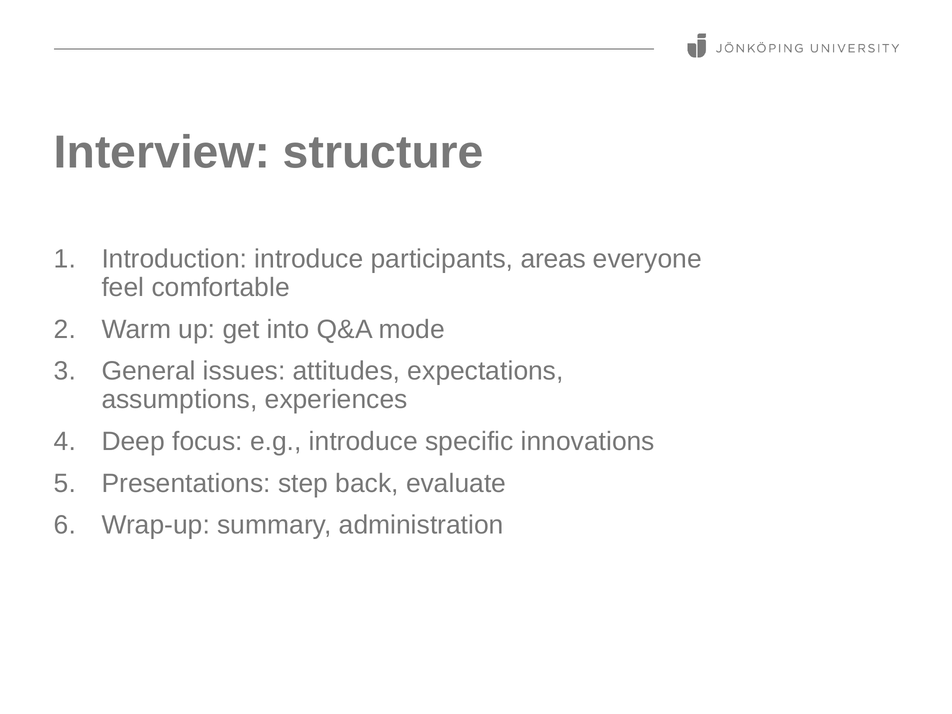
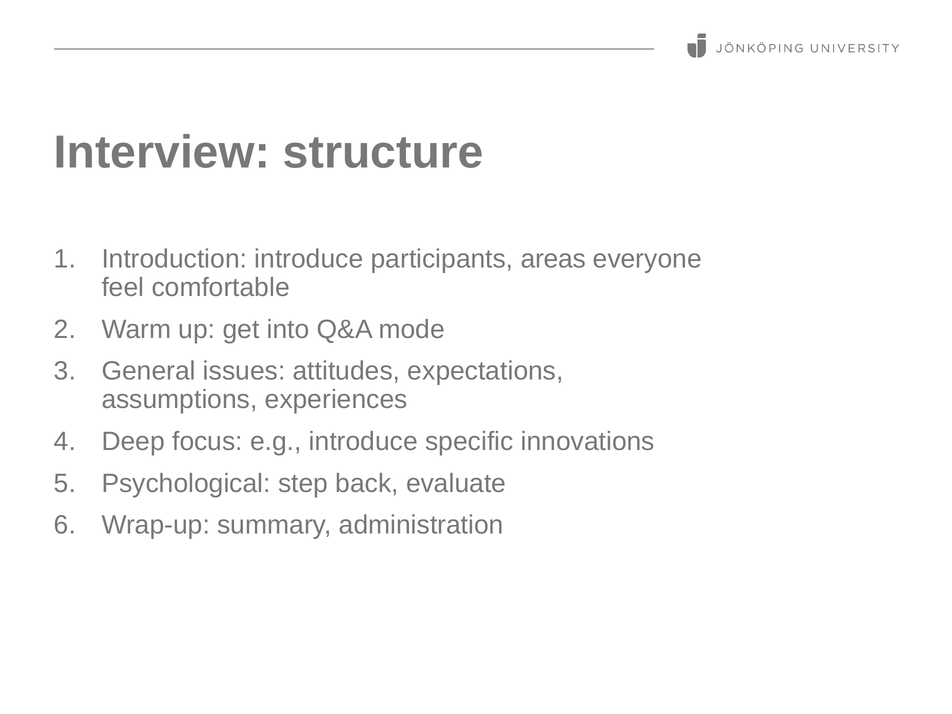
Presentations: Presentations -> Psychological (186, 483)
